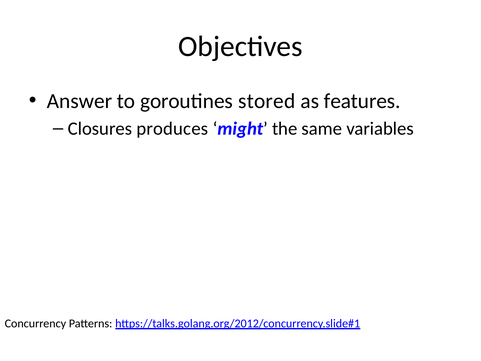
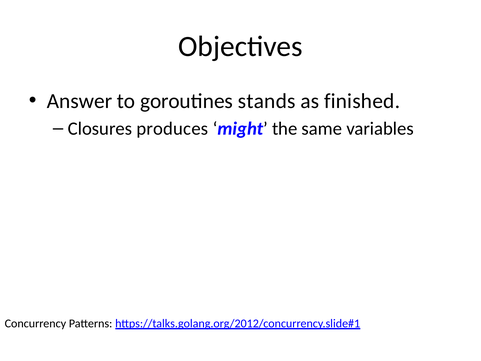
stored: stored -> stands (267, 101)
features: features -> finished (362, 101)
